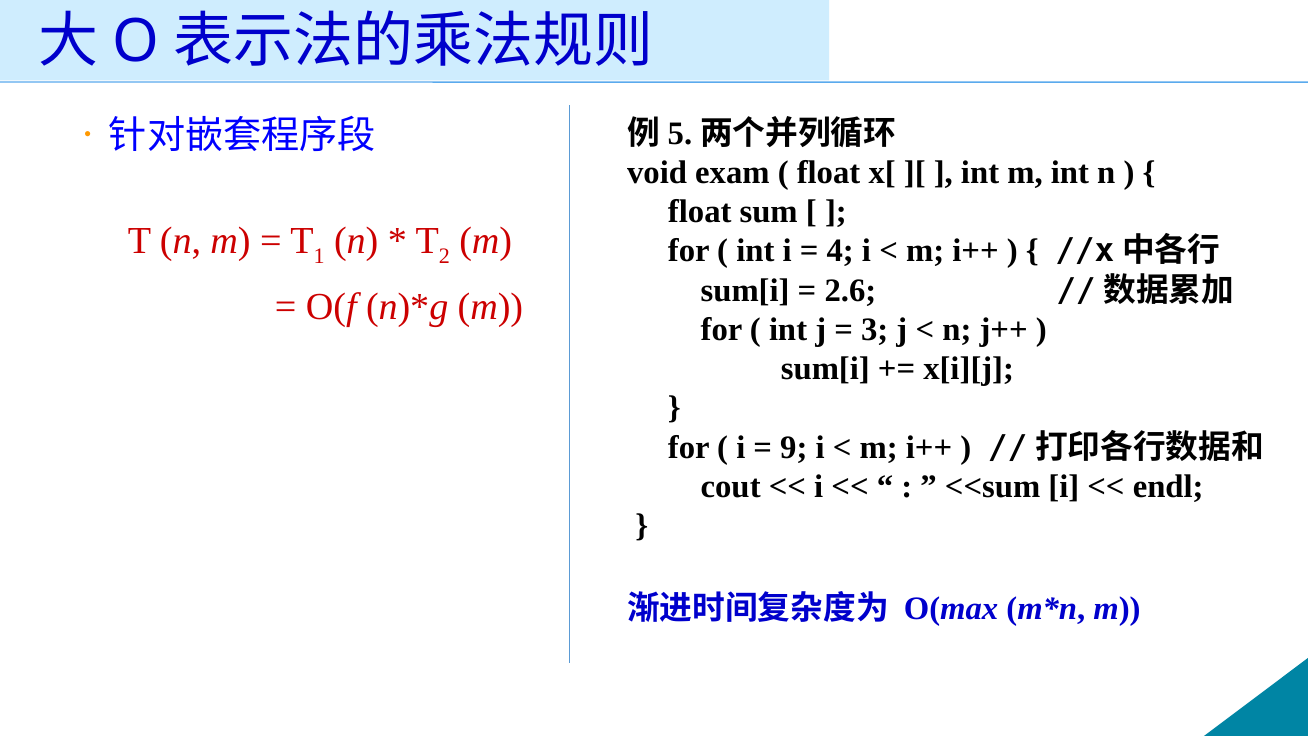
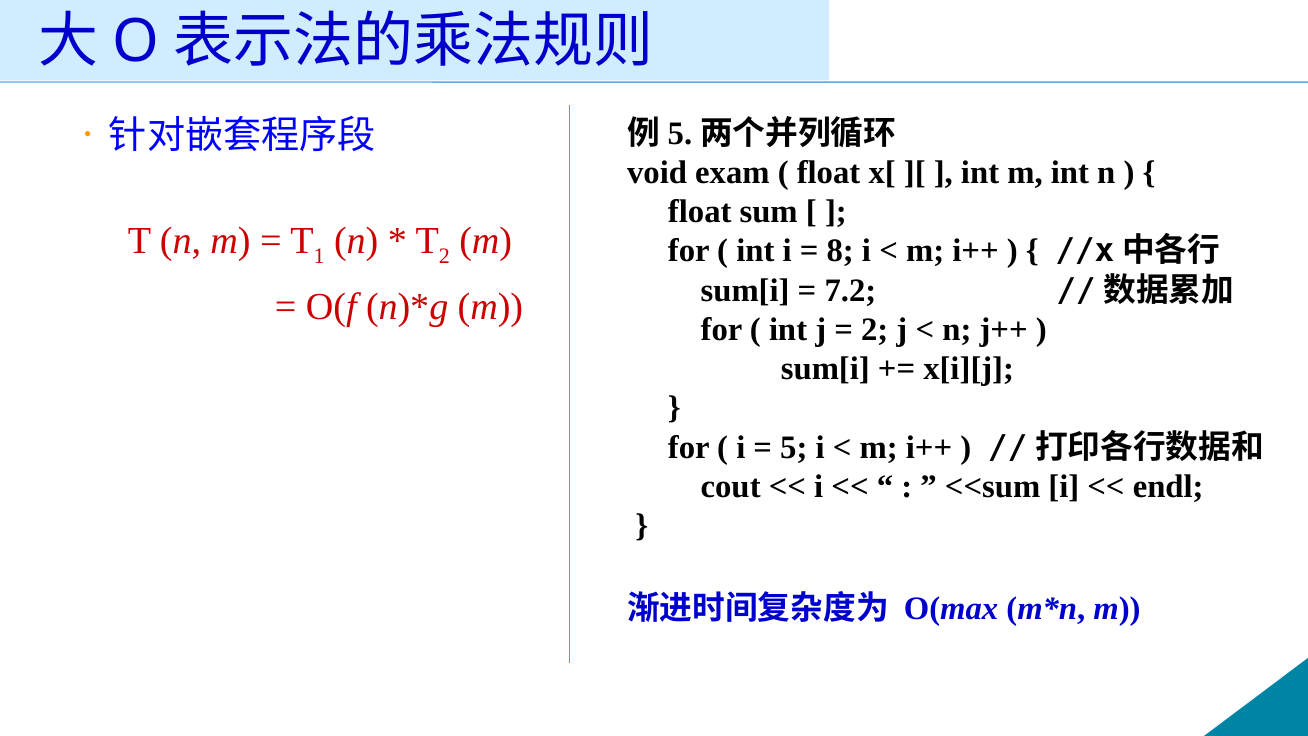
4: 4 -> 8 (840, 251)
2.6: 2.6 -> 7.2 (850, 290)
3: 3 -> 2 (875, 329)
9: 9 -> 5 (794, 447)
